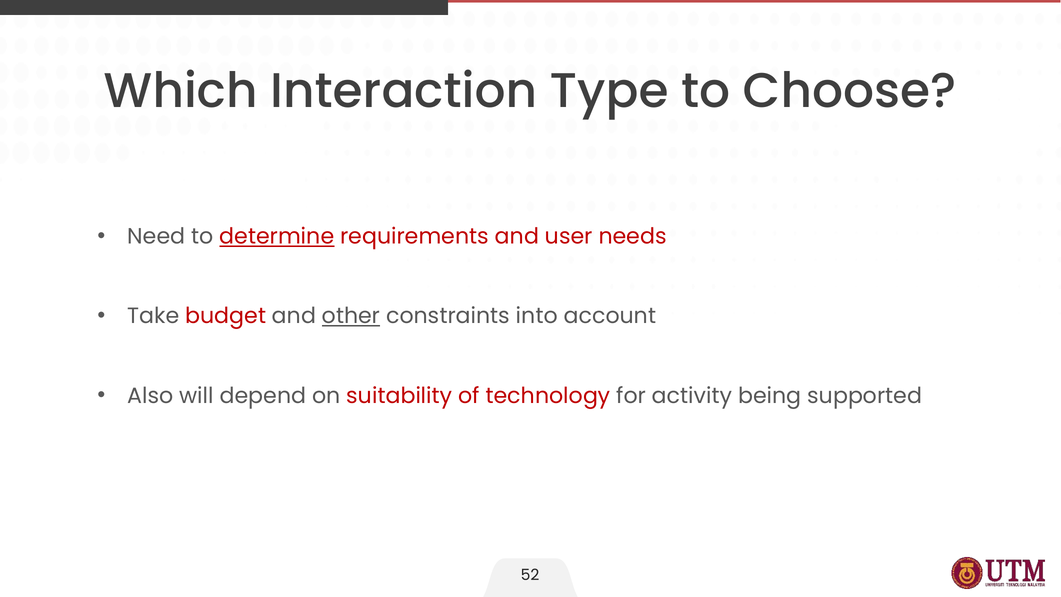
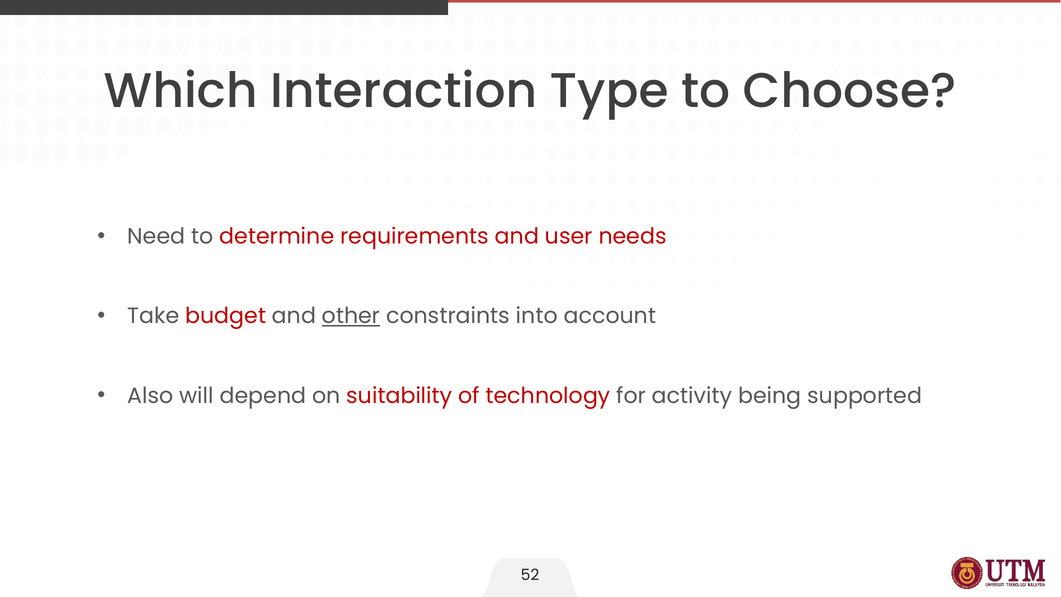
determine underline: present -> none (277, 236)
